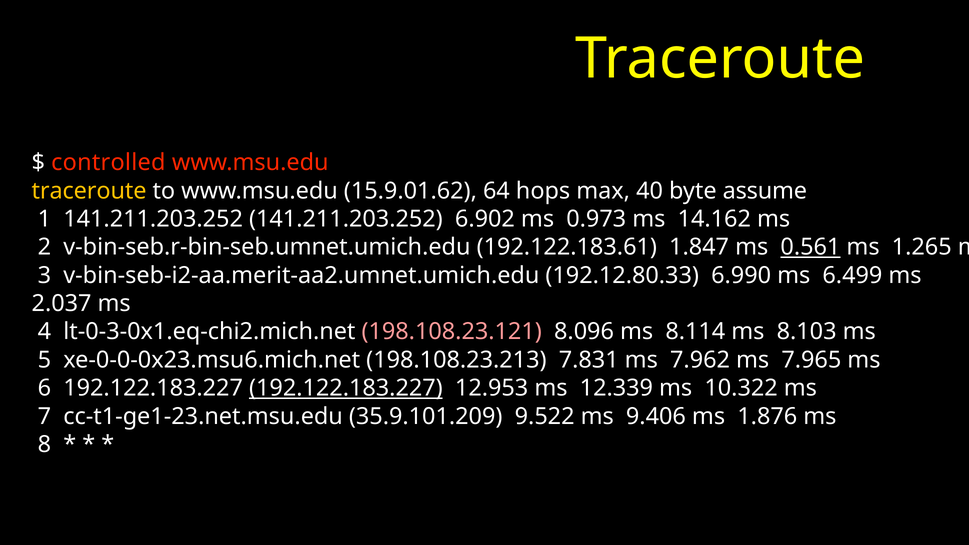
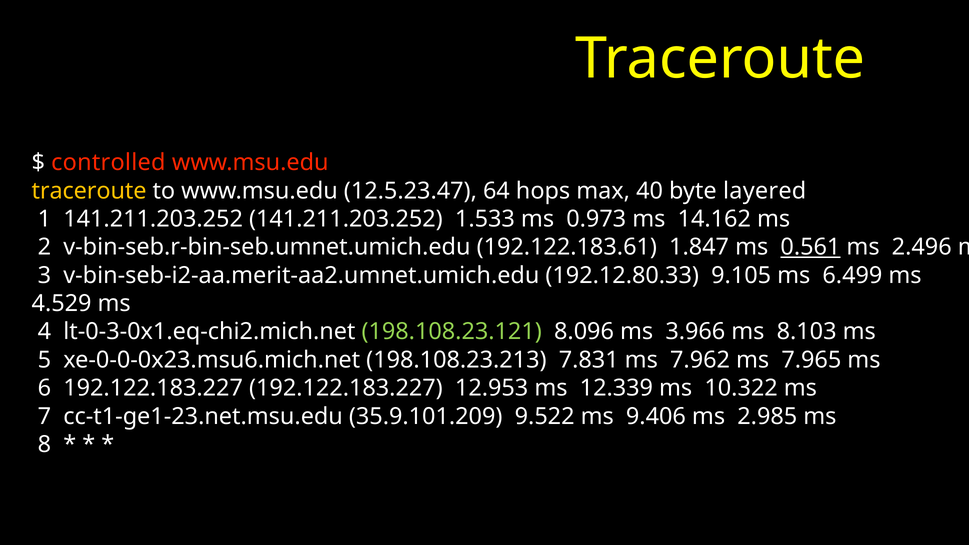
15.9.01.62: 15.9.01.62 -> 12.5.23.47 (410, 191)
assume: assume -> layered (765, 191)
6.902: 6.902 -> 1.533 (485, 219)
1.265: 1.265 -> 2.496 (922, 247)
6.990: 6.990 -> 9.105 (741, 275)
2.037: 2.037 -> 4.529 (62, 304)
198.108.23.121 colour: pink -> light green (452, 332)
8.114: 8.114 -> 3.966 (695, 332)
192.122.183.227 underline: present -> none (346, 388)
1.876: 1.876 -> 2.985 (767, 416)
